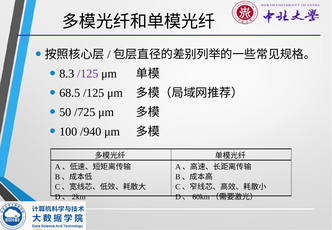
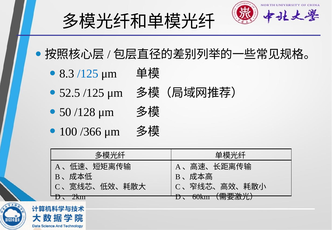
/125 colour: purple -> blue (88, 74)
68.5: 68.5 -> 52.5 (70, 93)
/725: /725 -> /128 (85, 112)
/940: /940 -> /366 (91, 131)
